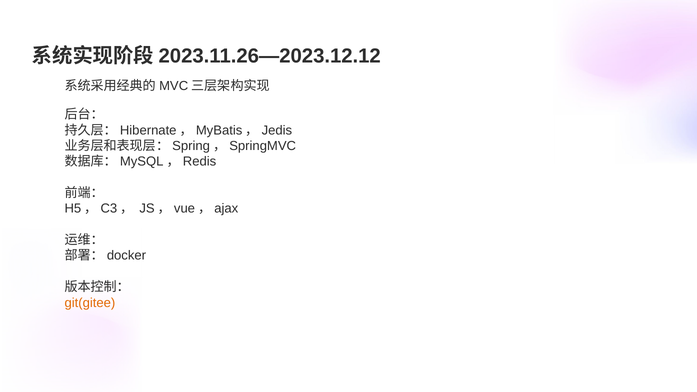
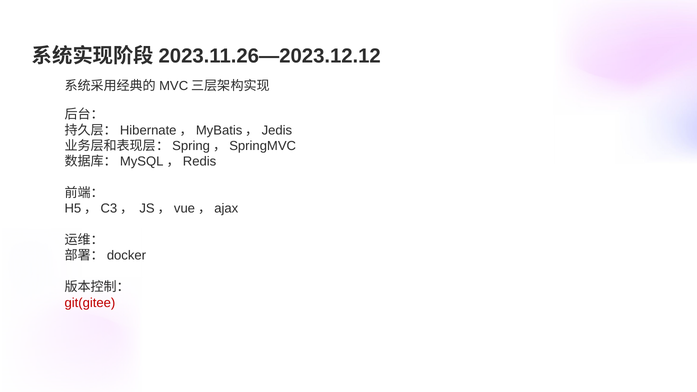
git(gitee colour: orange -> red (90, 303)
